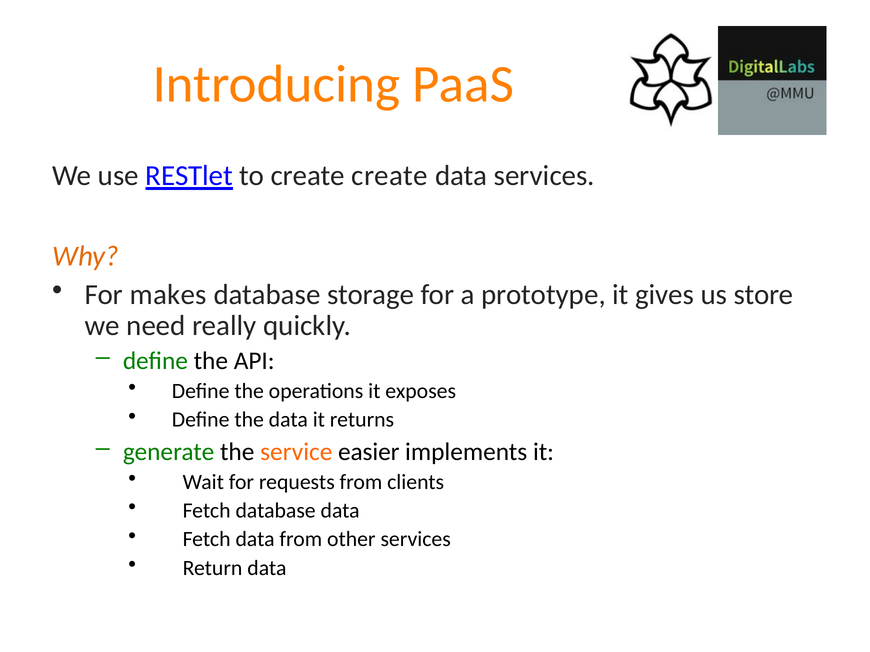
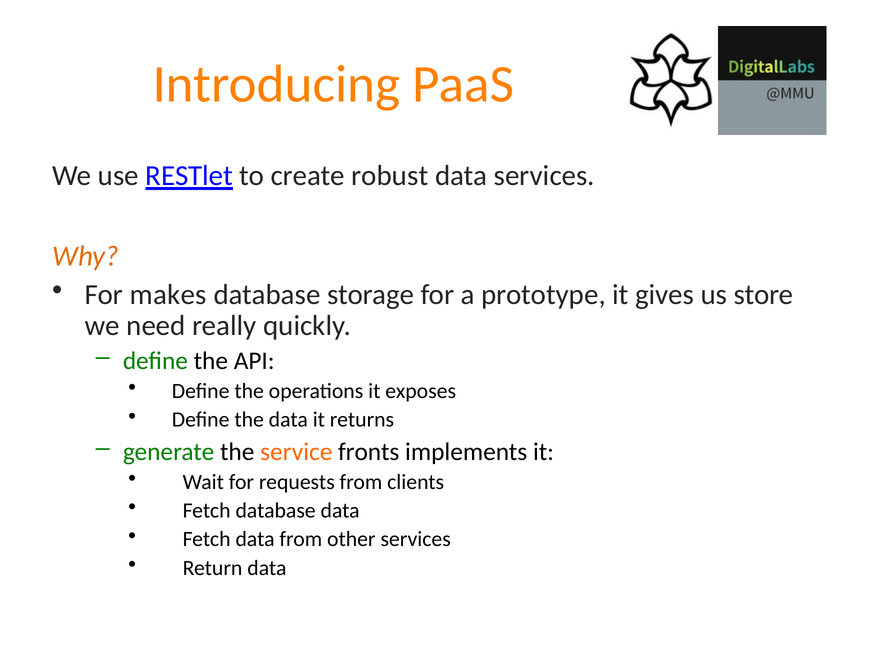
create create: create -> robust (390, 176)
easier: easier -> fronts (369, 452)
